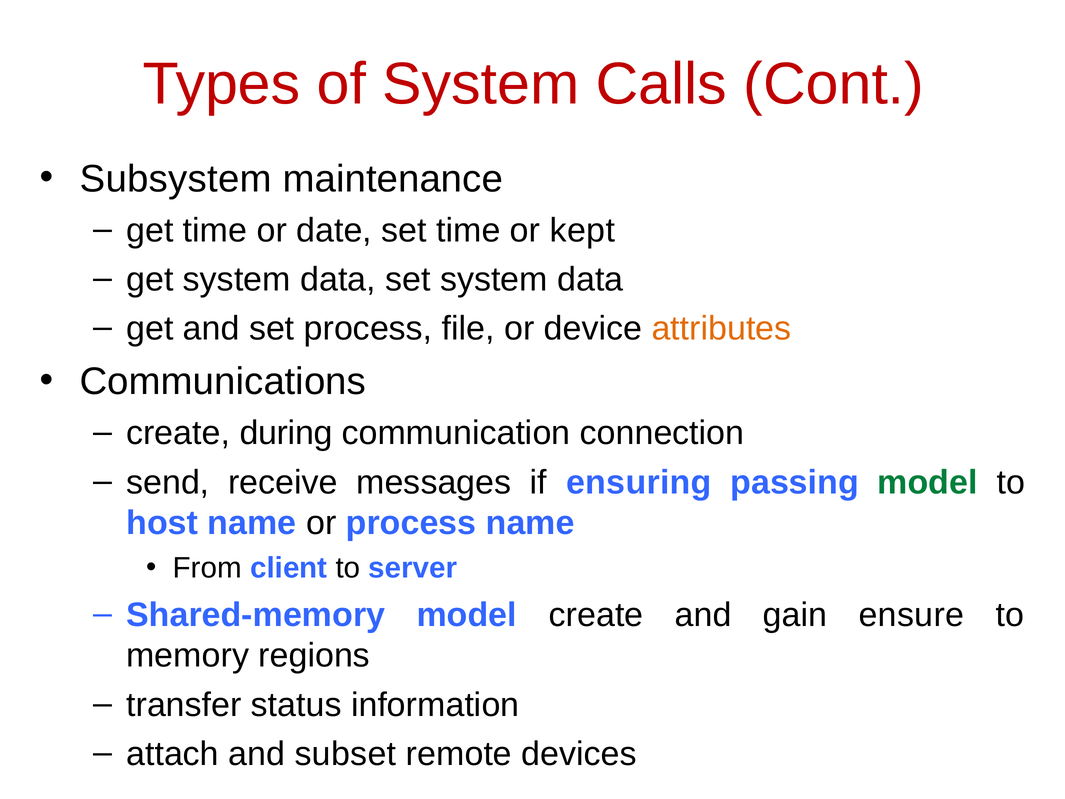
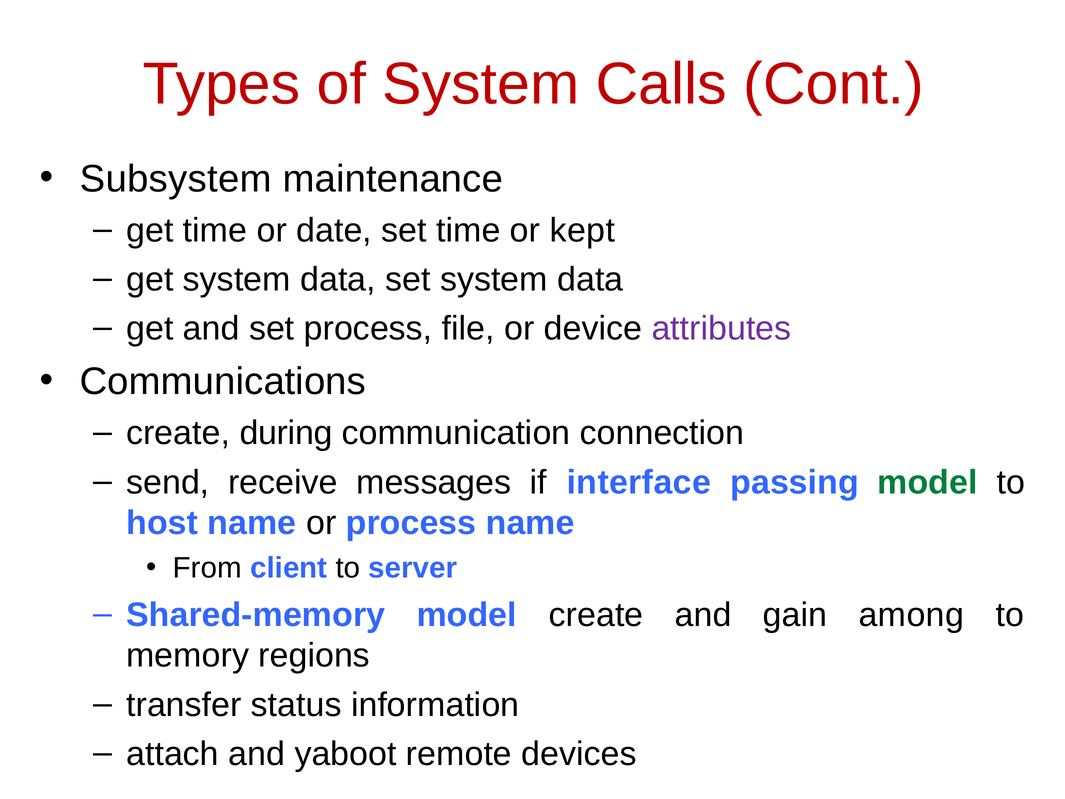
attributes colour: orange -> purple (721, 328)
ensuring: ensuring -> interface (639, 482)
ensure: ensure -> among (911, 615)
subset: subset -> yaboot (346, 754)
